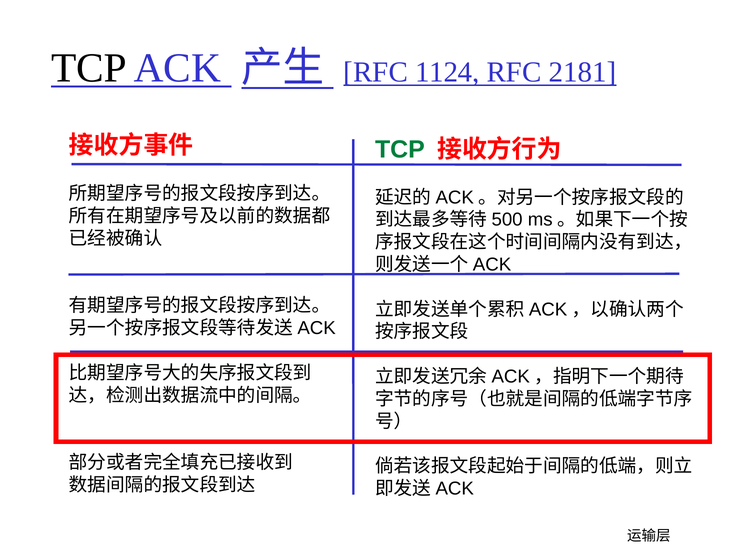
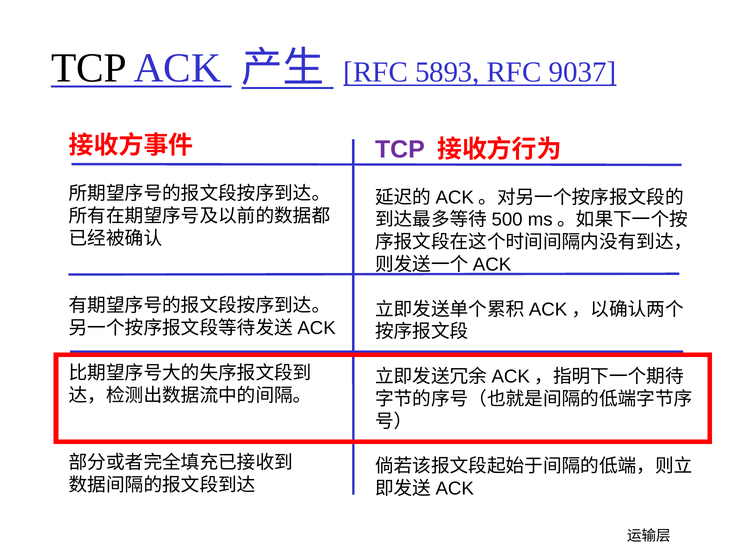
1124: 1124 -> 5893 (447, 72)
2181: 2181 -> 9037 (582, 72)
TCP colour: green -> purple (400, 149)
